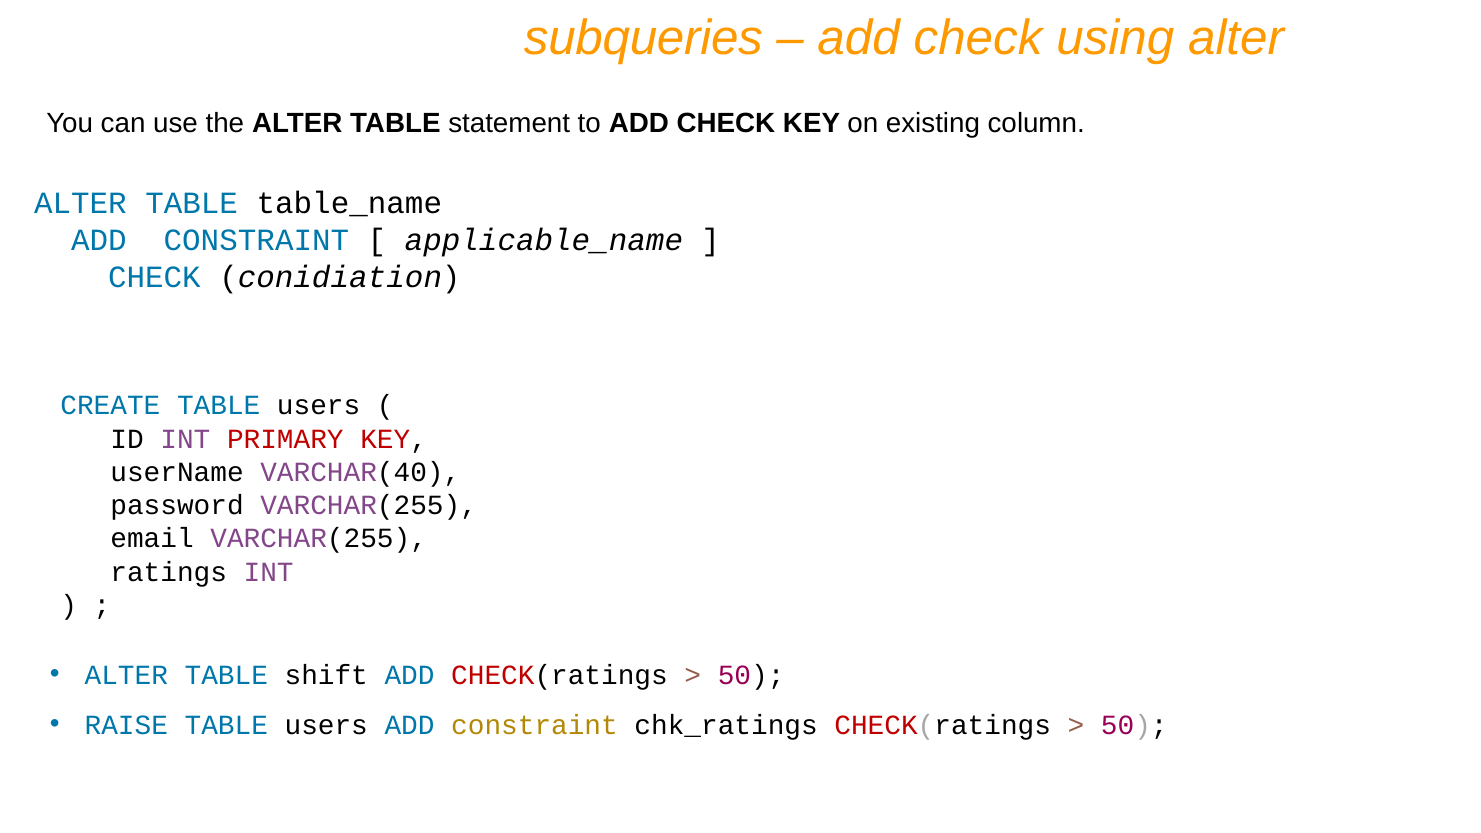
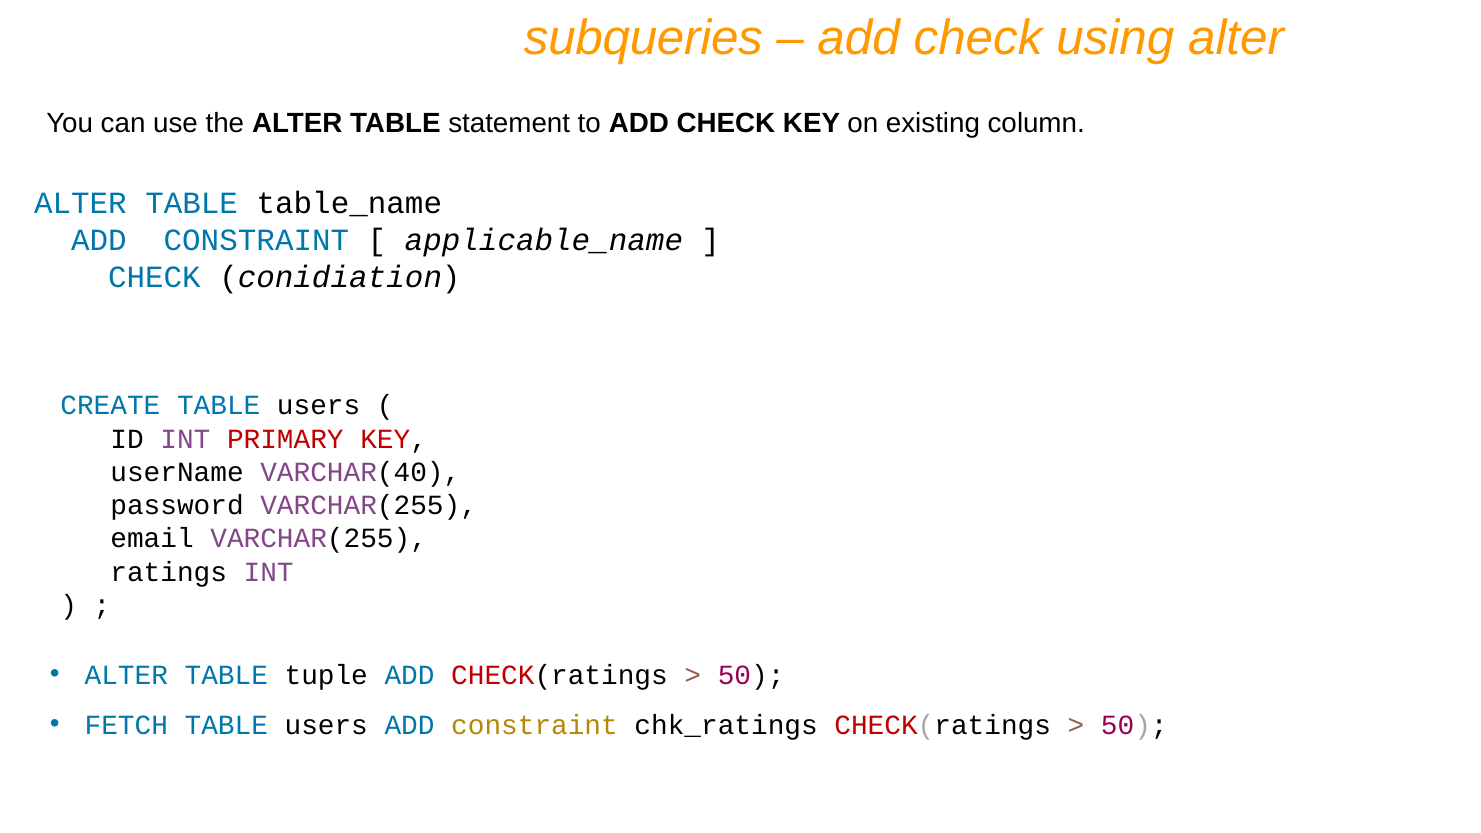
shift: shift -> tuple (326, 675)
RAISE: RAISE -> FETCH (126, 725)
